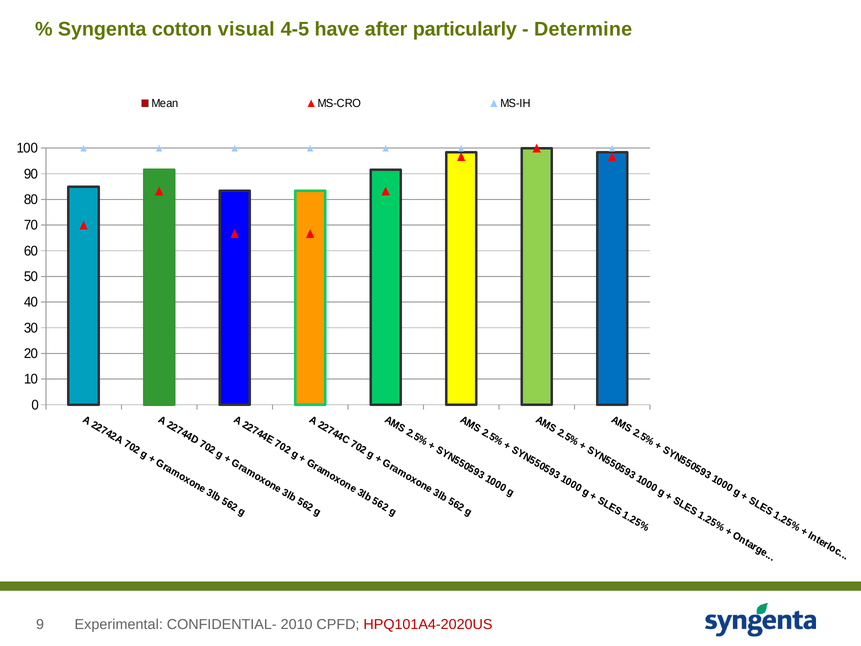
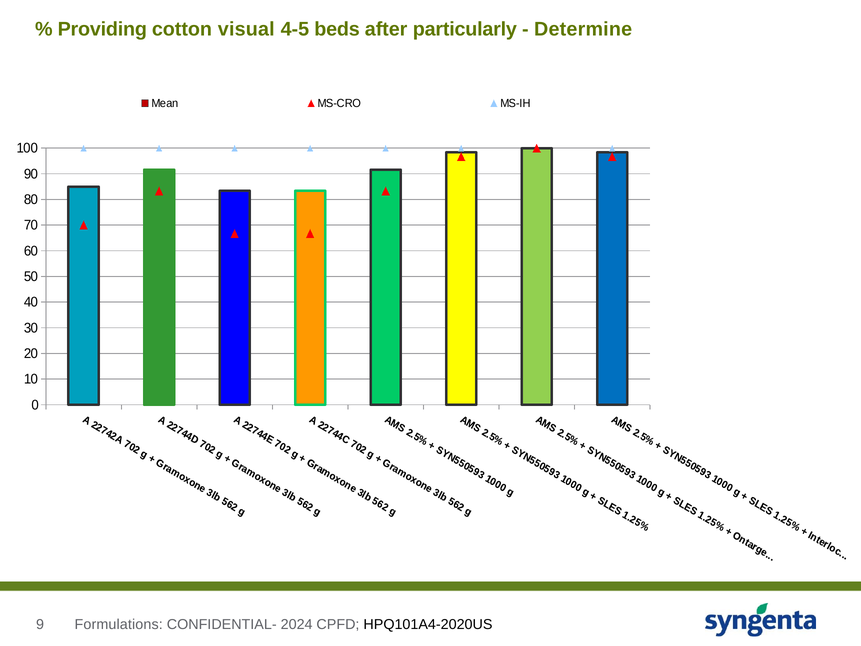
Syngenta: Syngenta -> Providing (102, 29)
have: have -> beds (337, 29)
Experimental: Experimental -> Formulations (119, 624)
2010: 2010 -> 2024 (297, 624)
HPQ101A4-2020US colour: red -> black (428, 624)
